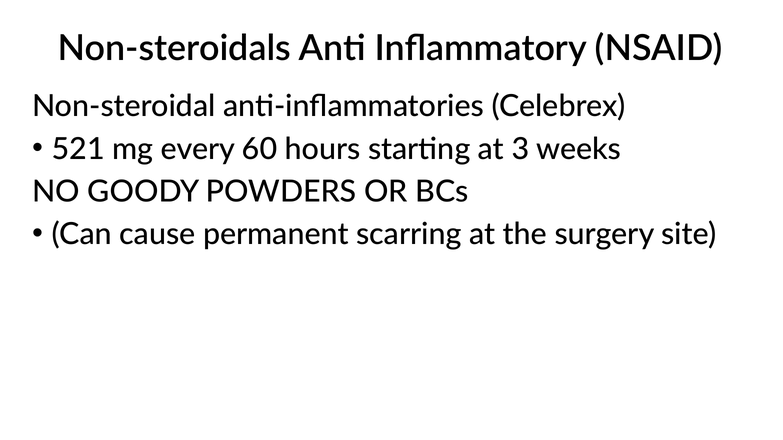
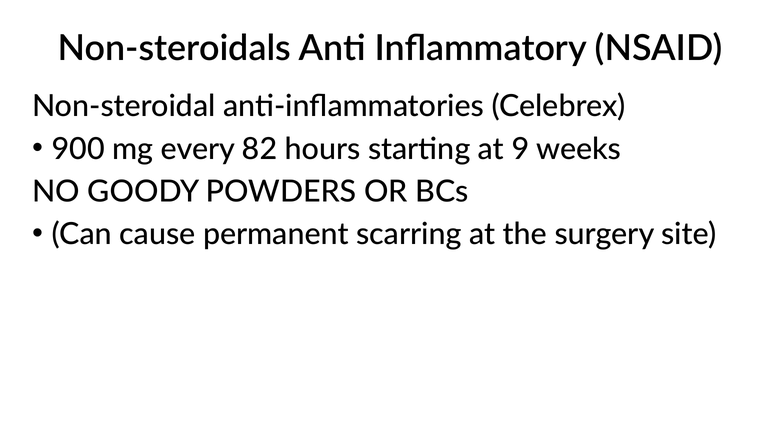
521: 521 -> 900 (78, 149)
60: 60 -> 82 (260, 149)
3: 3 -> 9 (520, 149)
